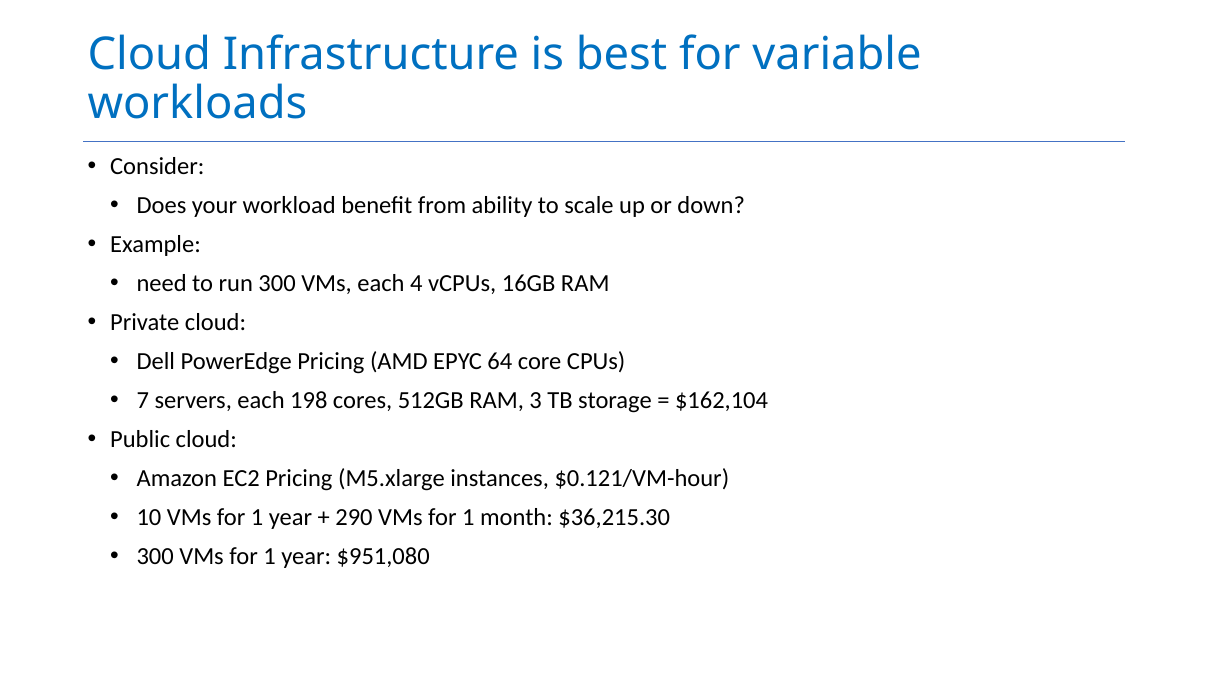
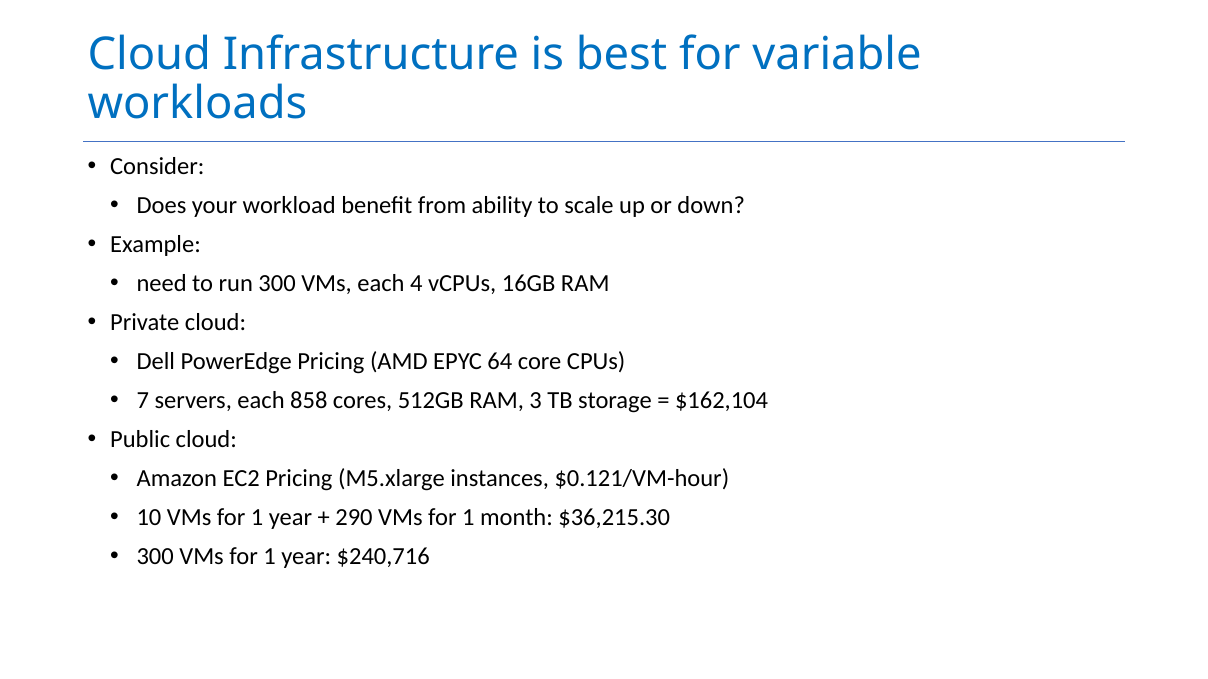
198: 198 -> 858 (309, 401)
$951,080: $951,080 -> $240,716 (383, 557)
